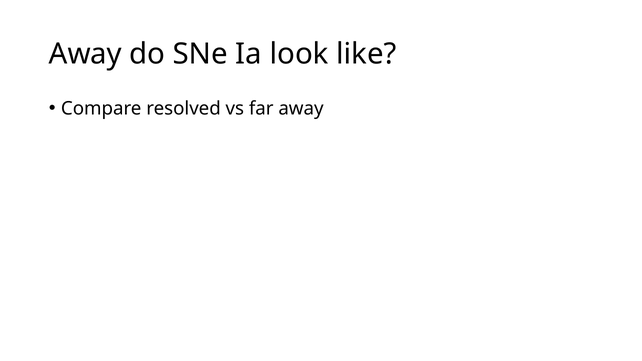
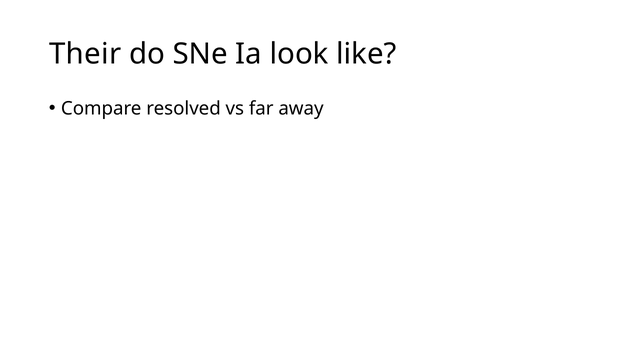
Away: Away -> Their (85, 54)
